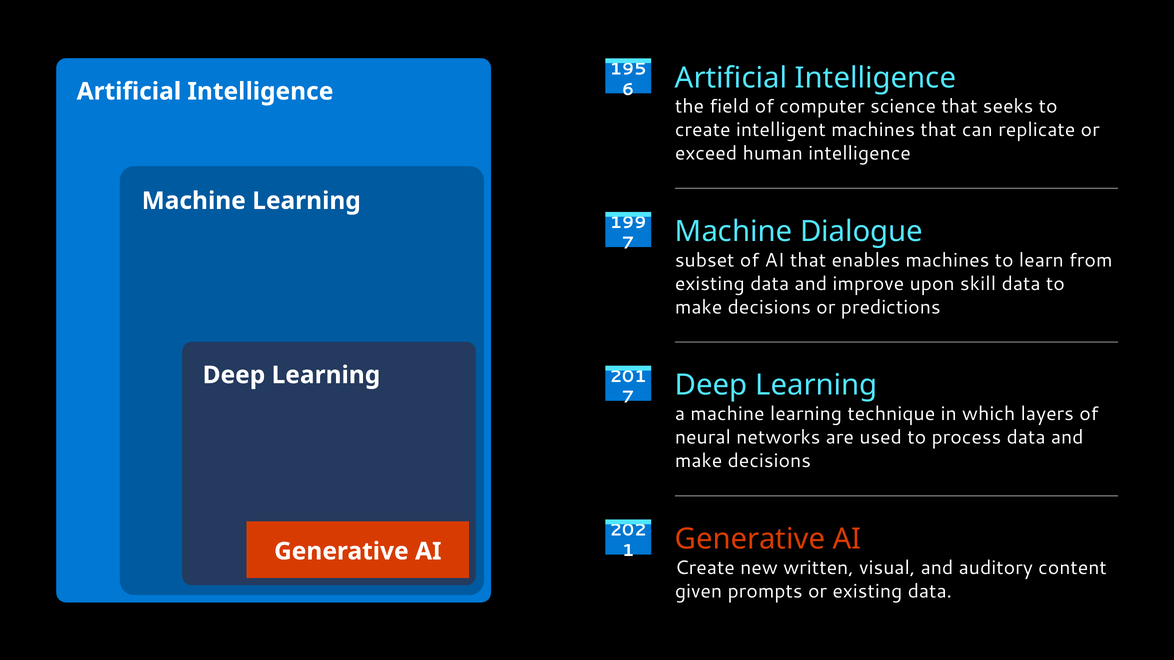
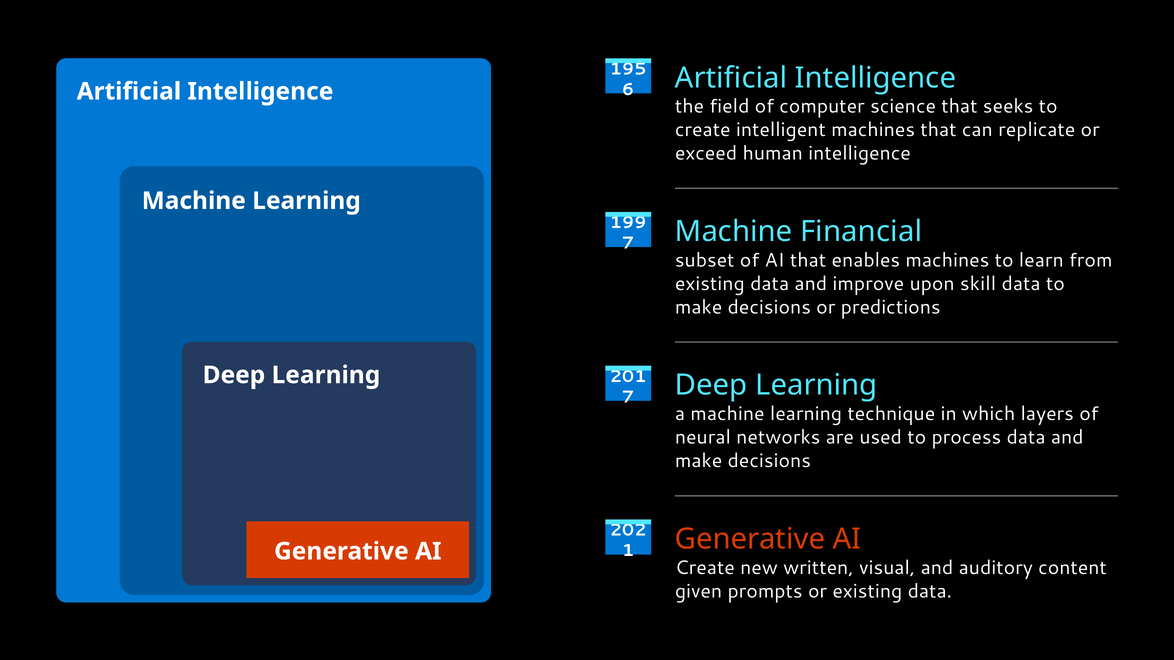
Dialogue: Dialogue -> Financial (861, 232)
